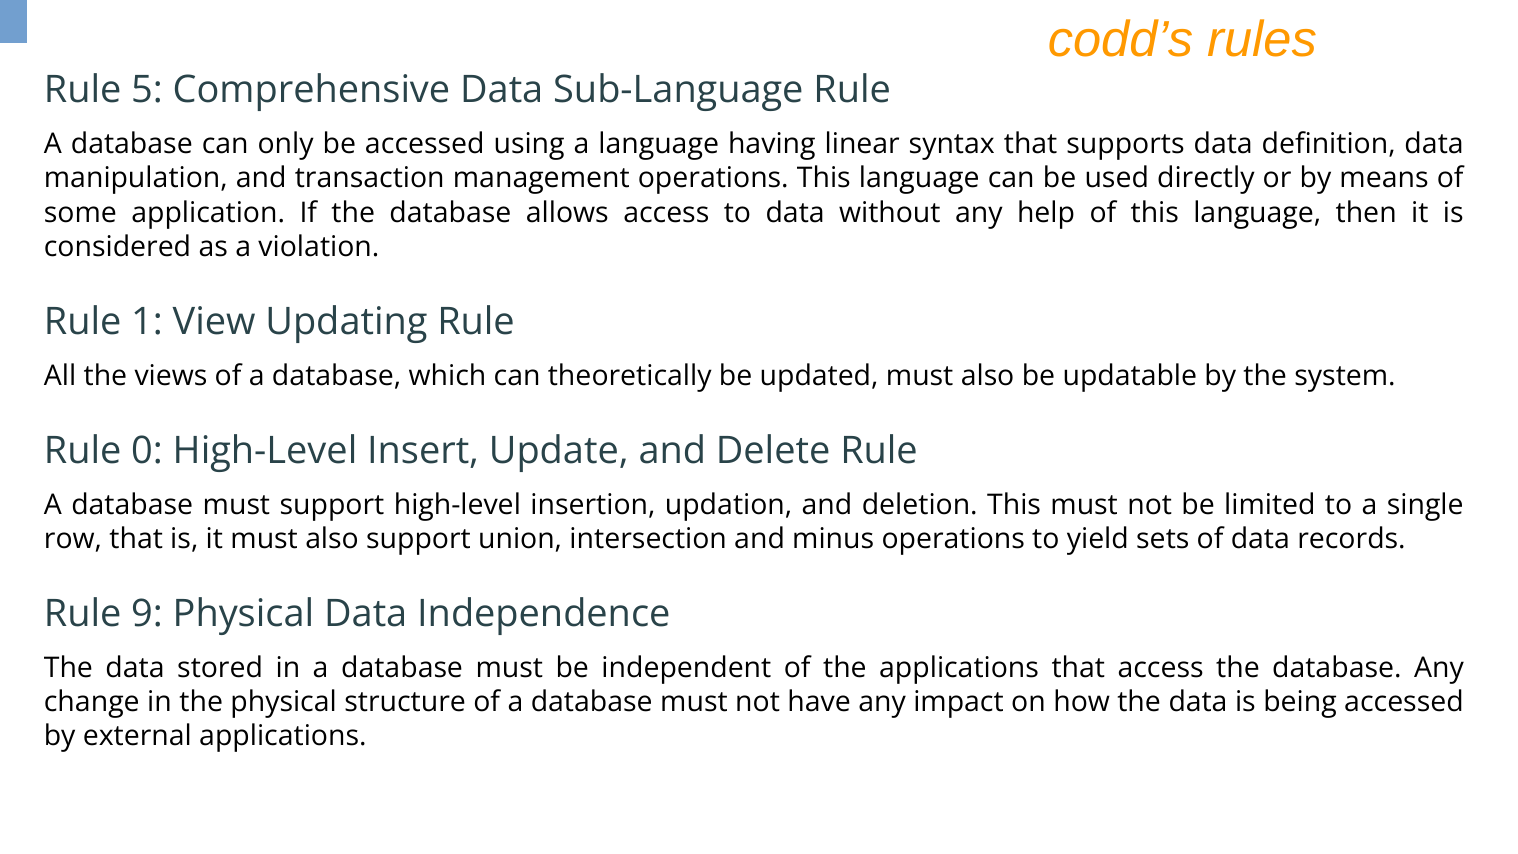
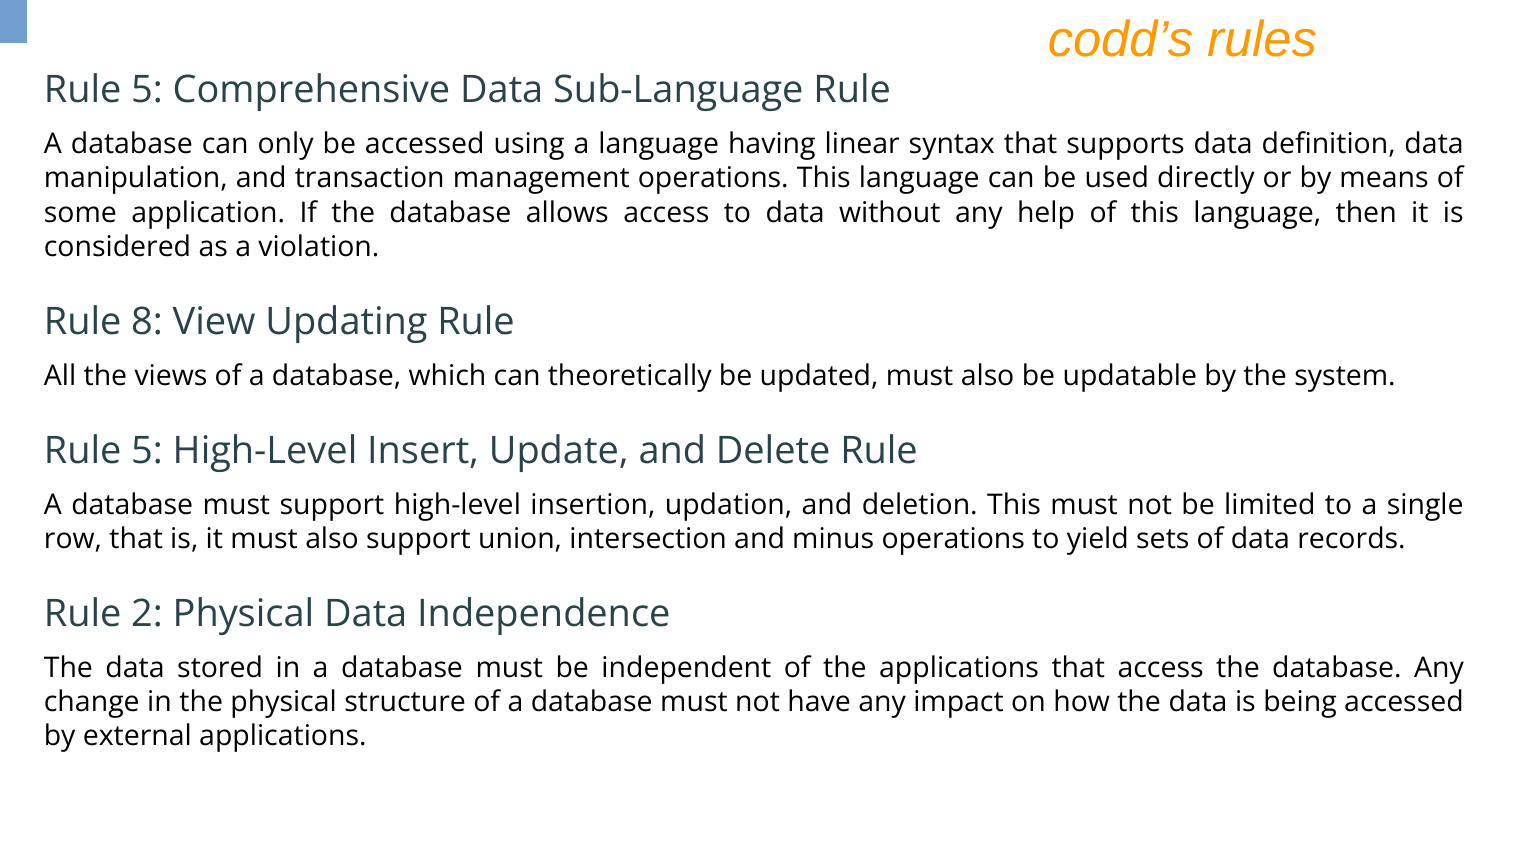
1: 1 -> 8 (147, 321)
0: 0 -> 5 (147, 450)
9: 9 -> 2 (147, 614)
